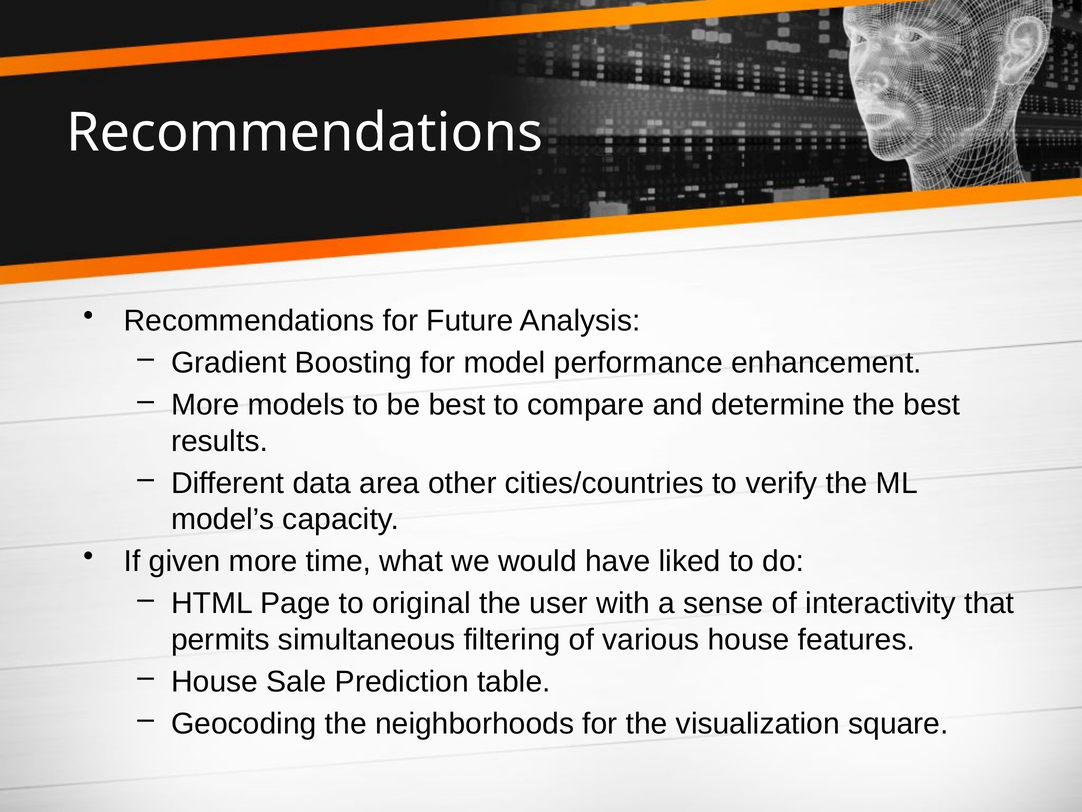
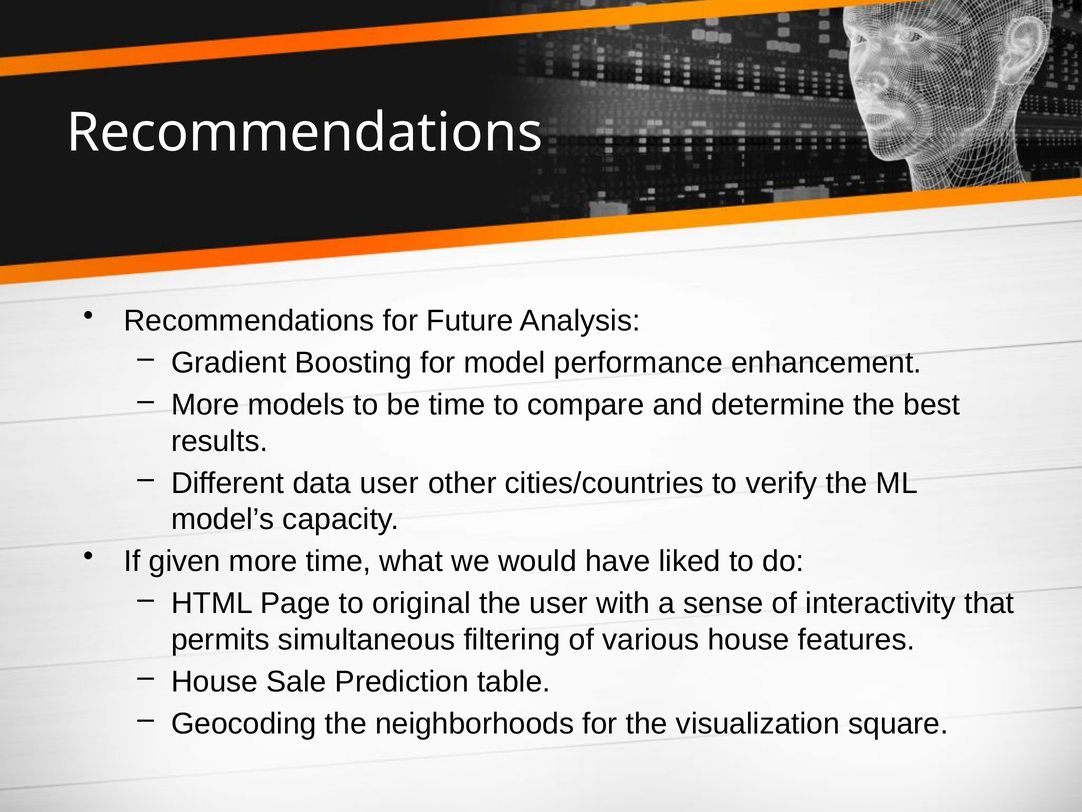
be best: best -> time (457, 405)
data area: area -> user (389, 483)
